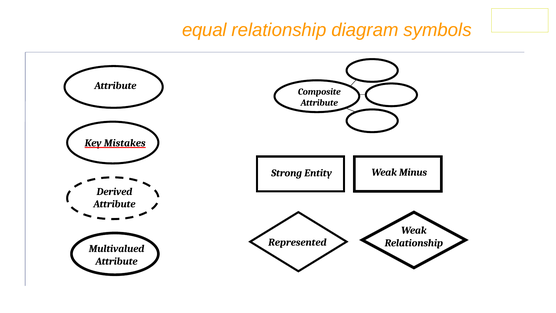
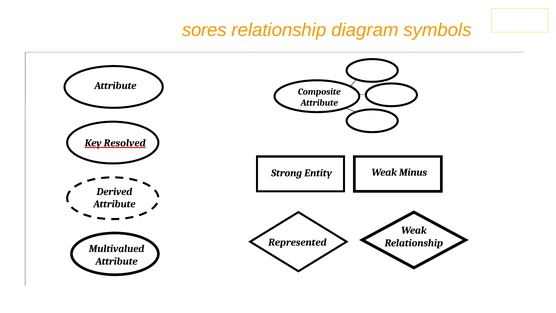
equal: equal -> sores (204, 30)
Mistakes: Mistakes -> Resolved (125, 143)
